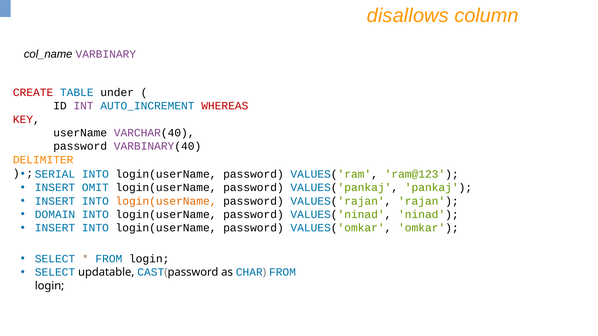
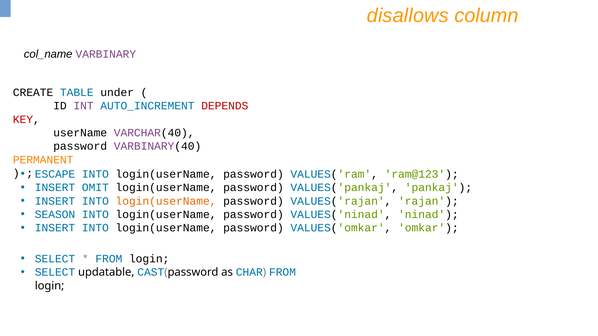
CREATE colour: red -> black (33, 93)
WHEREAS: WHEREAS -> DEPENDS (225, 106)
DELIMITER: DELIMITER -> PERMANENT (43, 160)
SERIAL: SERIAL -> ESCAPE (55, 174)
DOMAIN: DOMAIN -> SEASON (55, 215)
